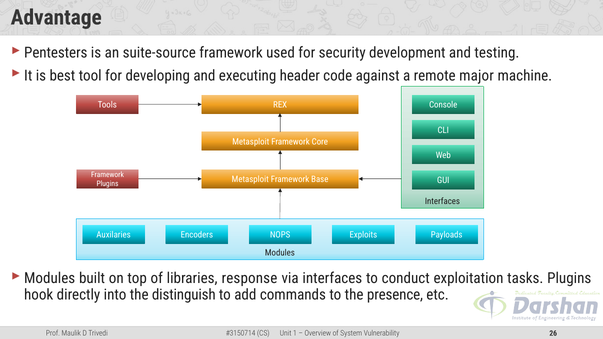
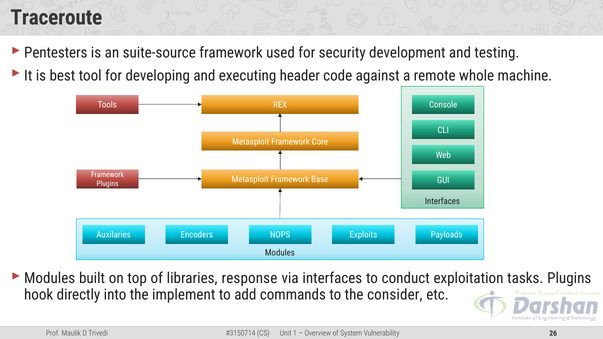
Advantage: Advantage -> Traceroute (56, 17)
major: major -> whole (477, 76)
distinguish: distinguish -> implement (184, 295)
presence: presence -> consider (395, 295)
